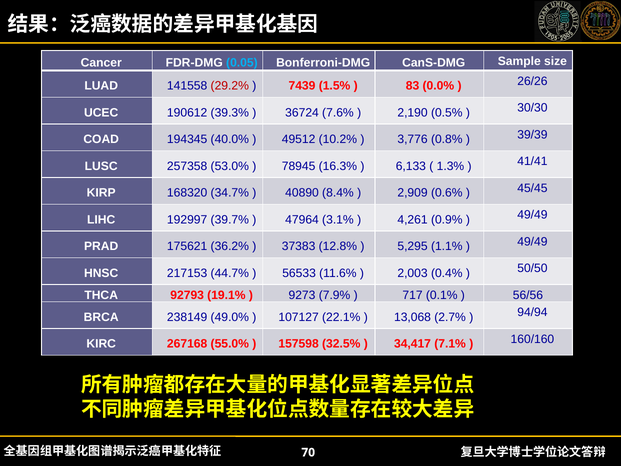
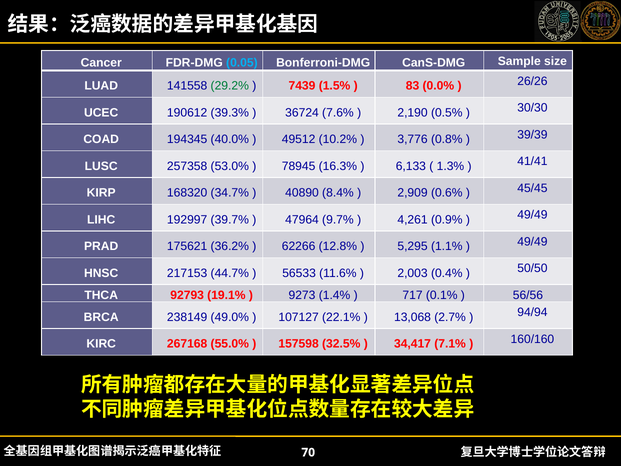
29.2% colour: red -> green (230, 86)
3.1%: 3.1% -> 9.7% (338, 220)
37383: 37383 -> 62266 (299, 246)
7.9%: 7.9% -> 1.4% (335, 295)
